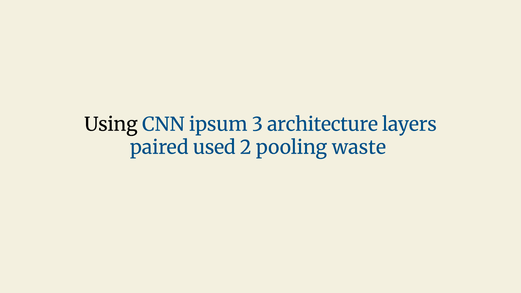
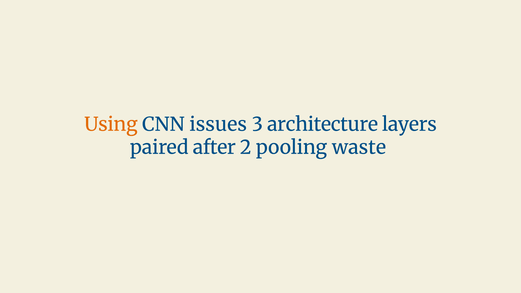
Using colour: black -> orange (111, 125)
ipsum: ipsum -> issues (218, 125)
used: used -> after (214, 148)
